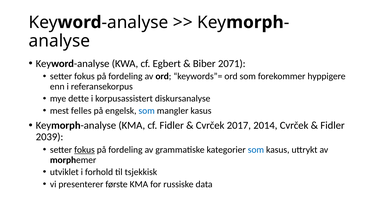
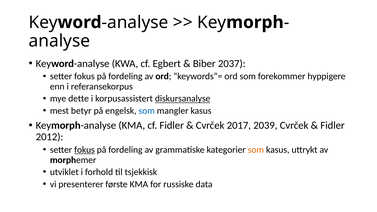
2071: 2071 -> 2037 (232, 64)
diskursanalyse underline: none -> present (183, 99)
felles: felles -> betyr (81, 111)
2014: 2014 -> 2039 (265, 126)
2039: 2039 -> 2012 (50, 137)
som colour: blue -> orange (256, 150)
